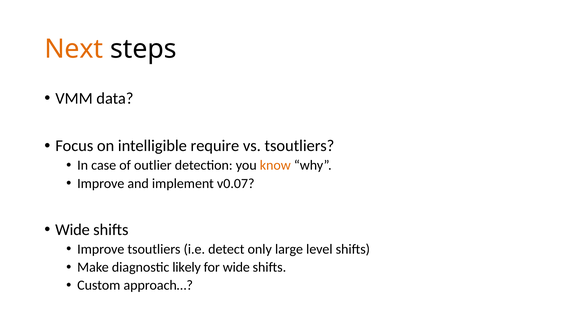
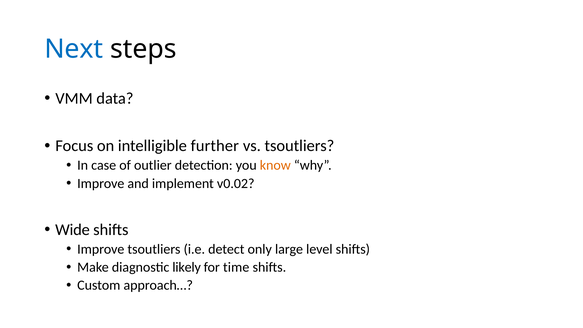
Next colour: orange -> blue (74, 49)
require: require -> further (215, 146)
v0.07: v0.07 -> v0.02 (236, 183)
for wide: wide -> time (236, 267)
